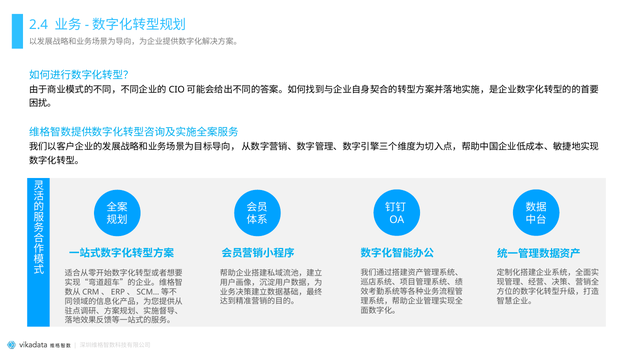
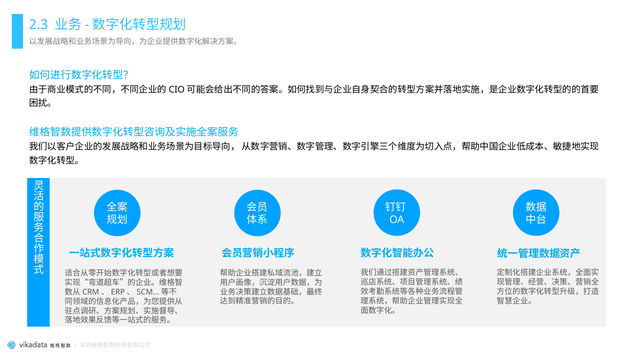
2.4: 2.4 -> 2.3 (39, 25)
